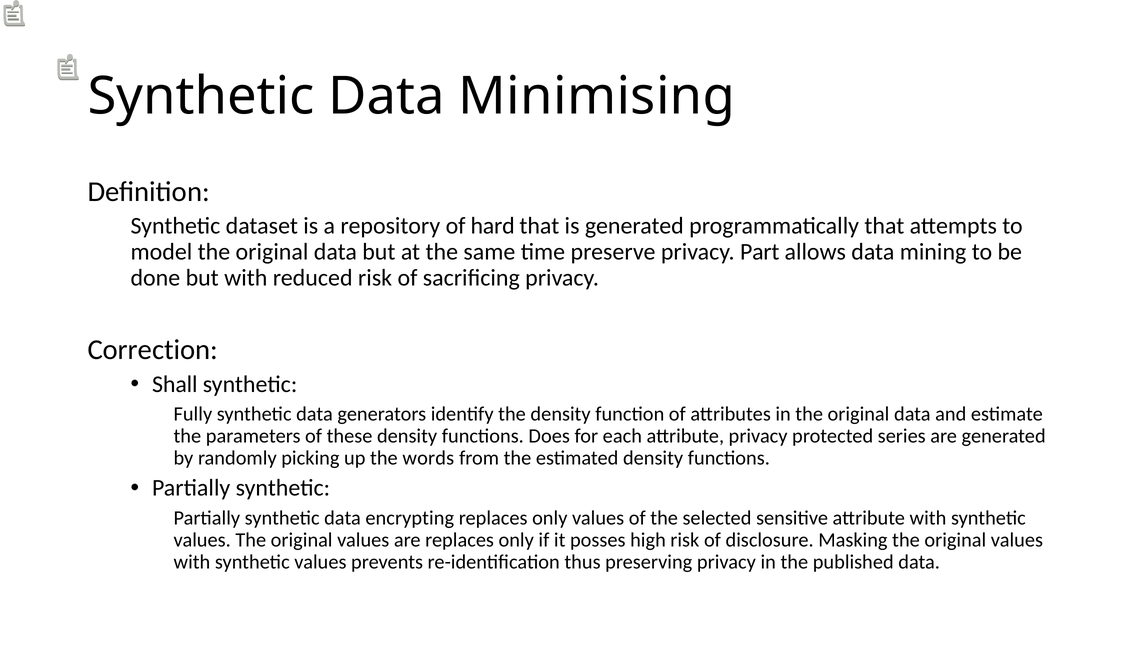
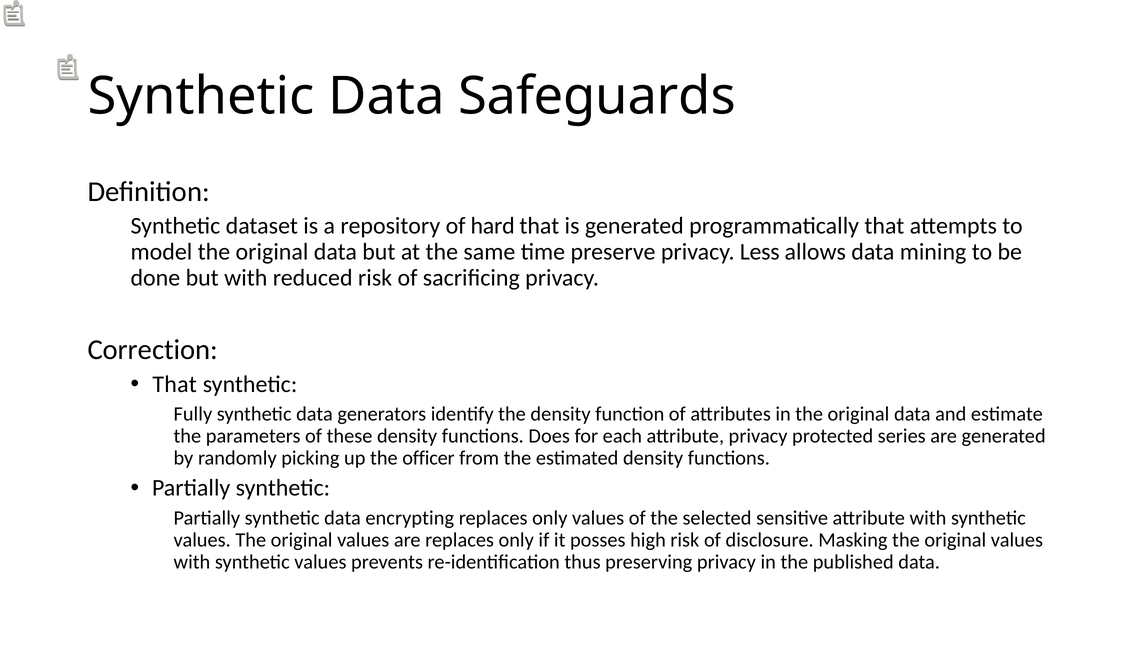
Minimising: Minimising -> Safeguards (597, 96)
Part: Part -> Less (760, 252)
Shall: Shall -> That (175, 384)
words: words -> officer (429, 458)
